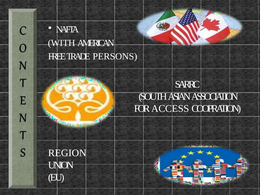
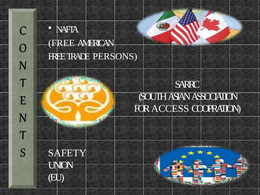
WITH: WITH -> FREE (61, 43)
REGION: REGION -> SAFETY (67, 153)
